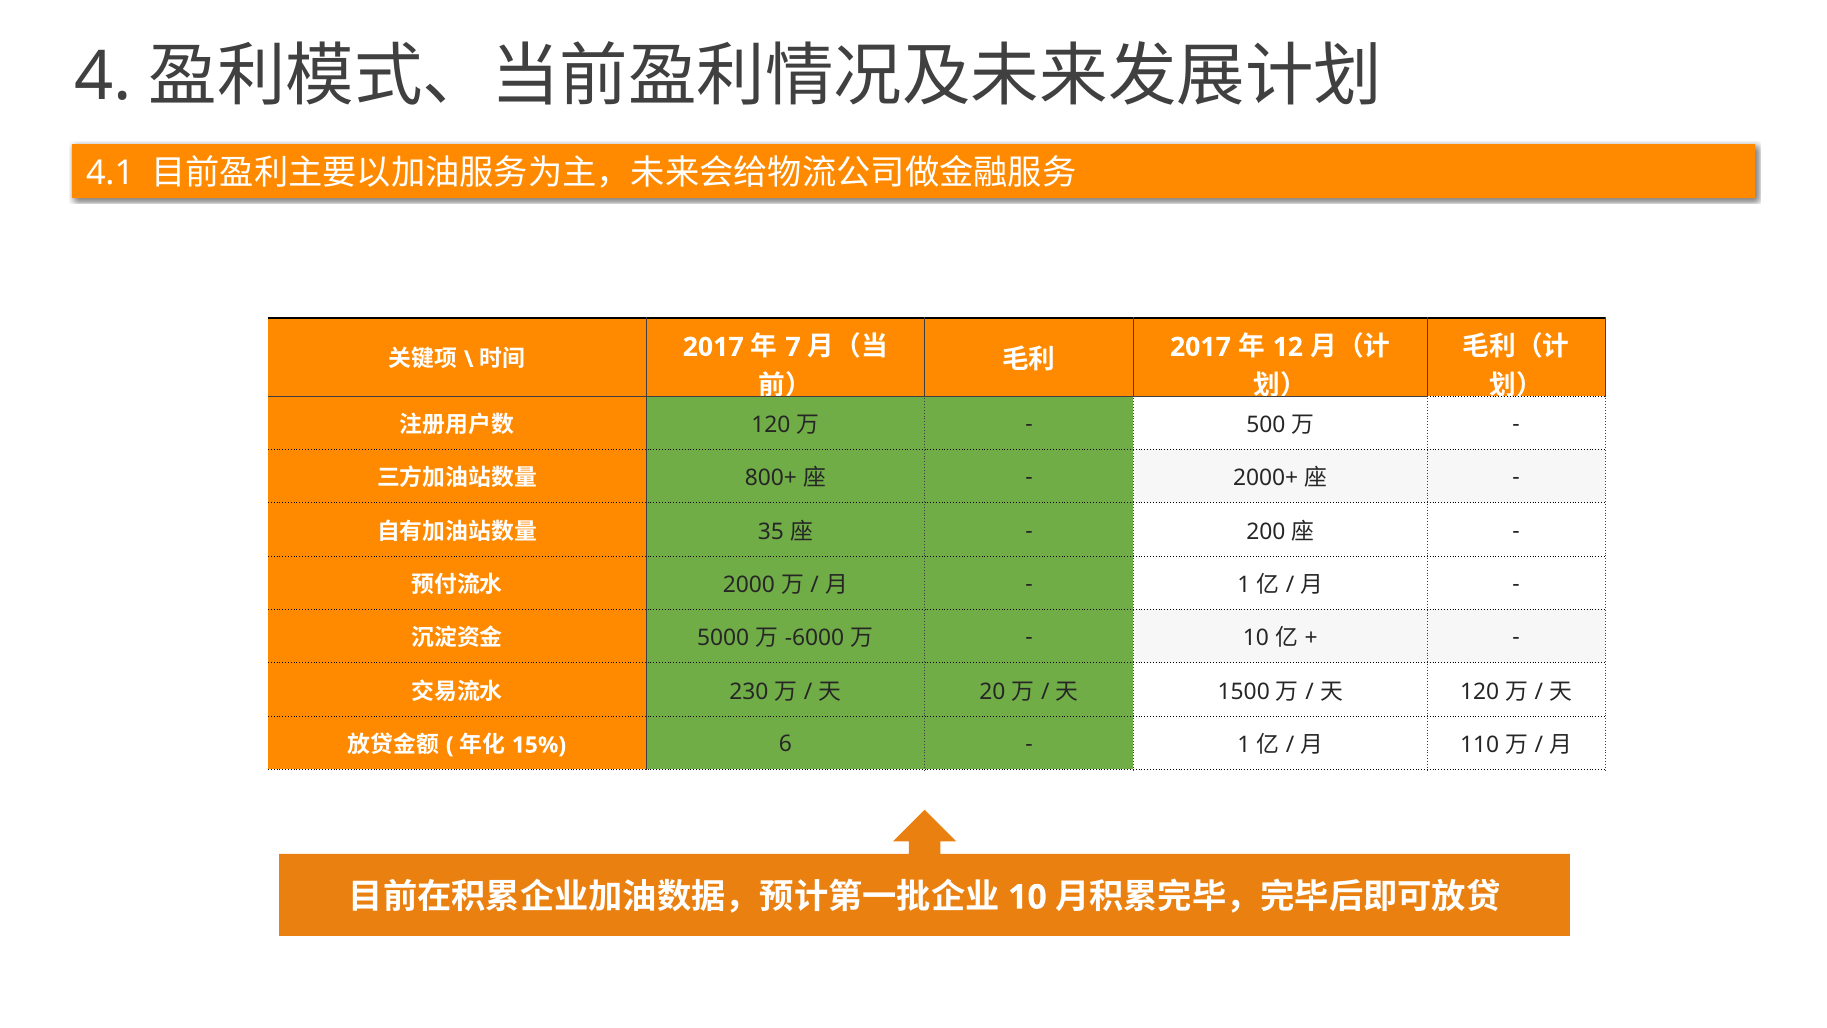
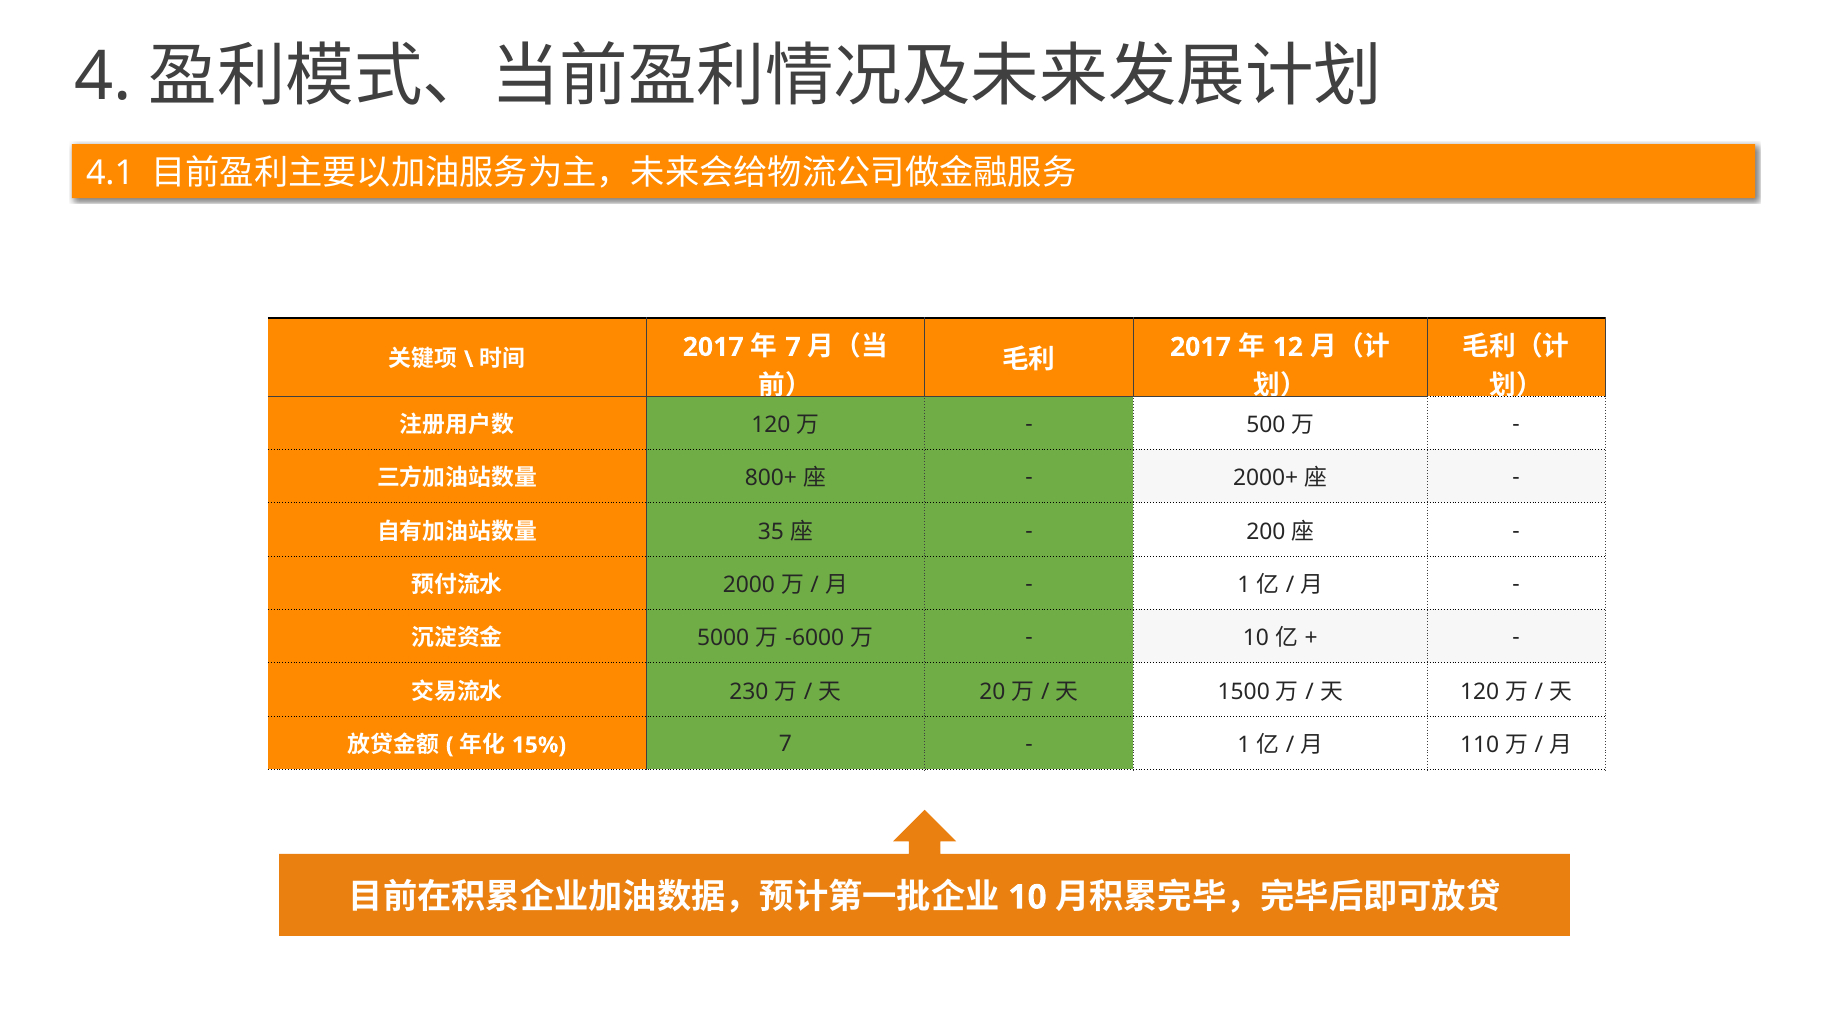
6: 6 -> 7 (785, 744)
